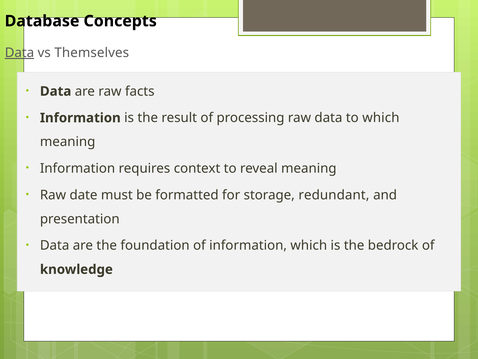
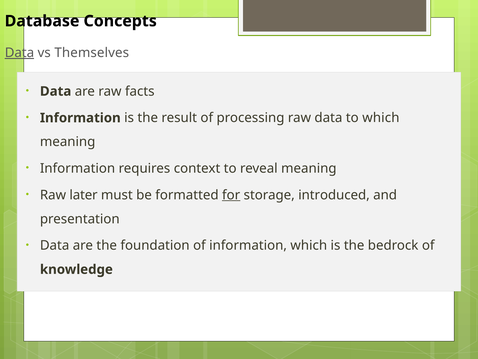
date: date -> later (84, 195)
for underline: none -> present (231, 195)
redundant: redundant -> introduced (334, 195)
